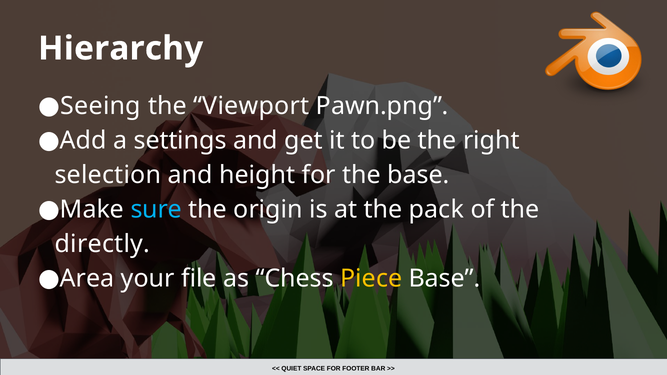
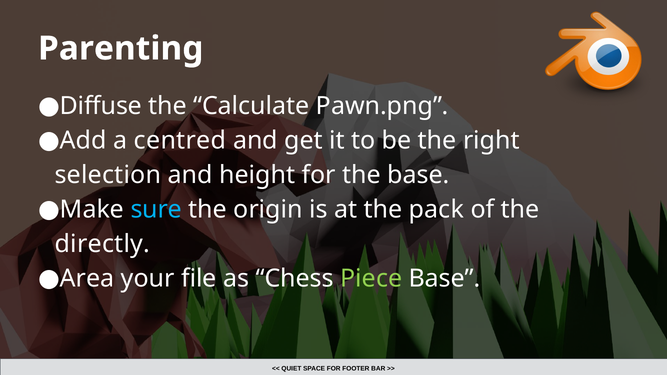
Hierarchy: Hierarchy -> Parenting (121, 48)
Seeing: Seeing -> Diffuse (101, 106)
Viewport: Viewport -> Calculate (251, 106)
settings: settings -> centred (180, 140)
Piece colour: yellow -> light green (371, 278)
